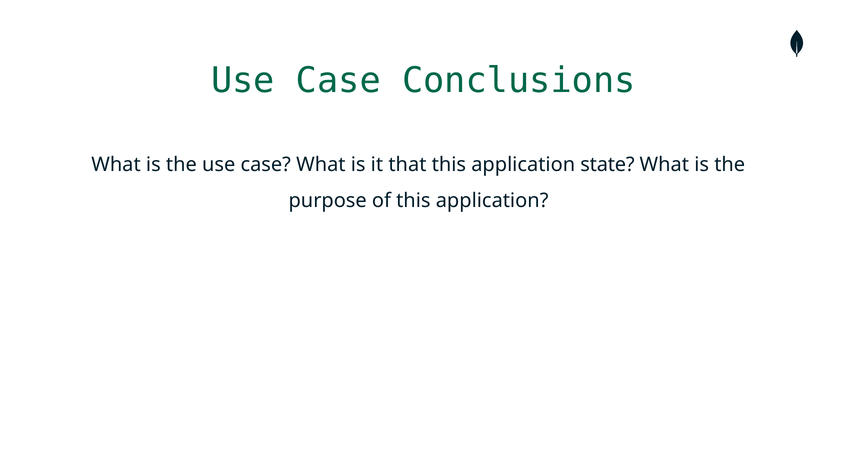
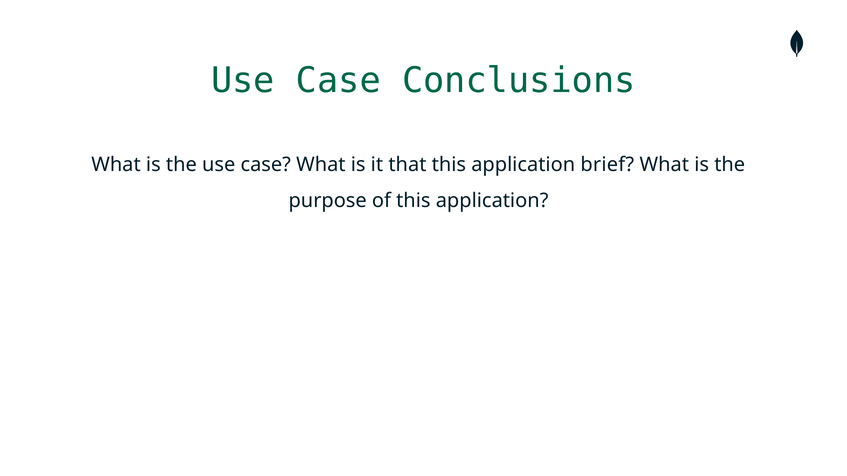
state: state -> brief (607, 165)
